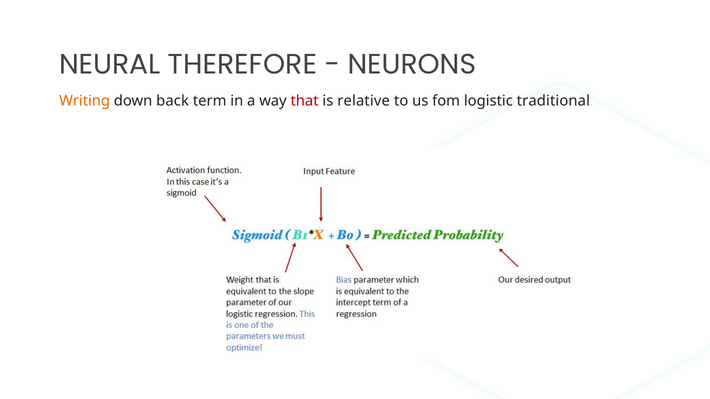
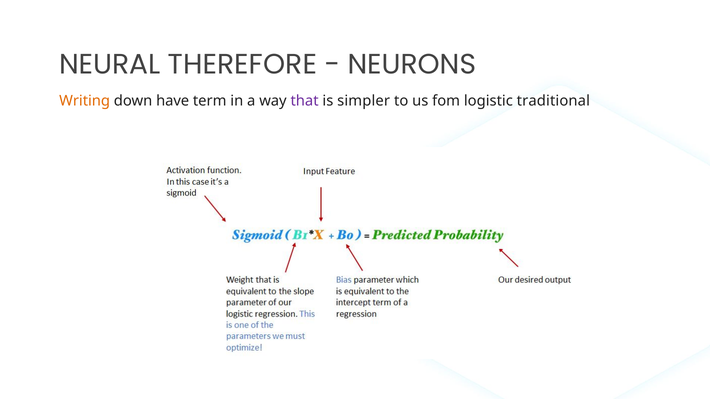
back: back -> have (173, 101)
that colour: red -> purple (305, 101)
relative: relative -> simpler (364, 101)
